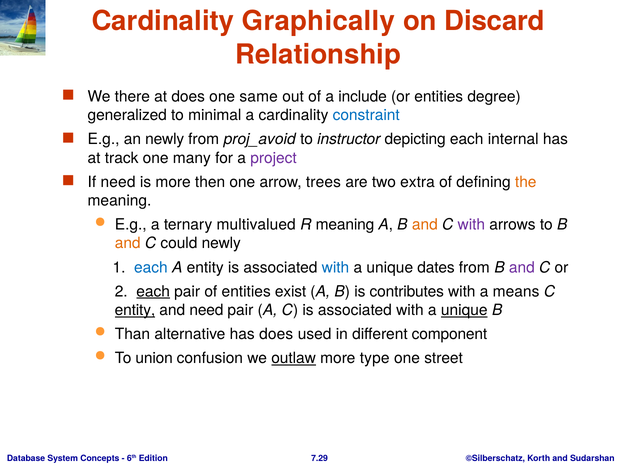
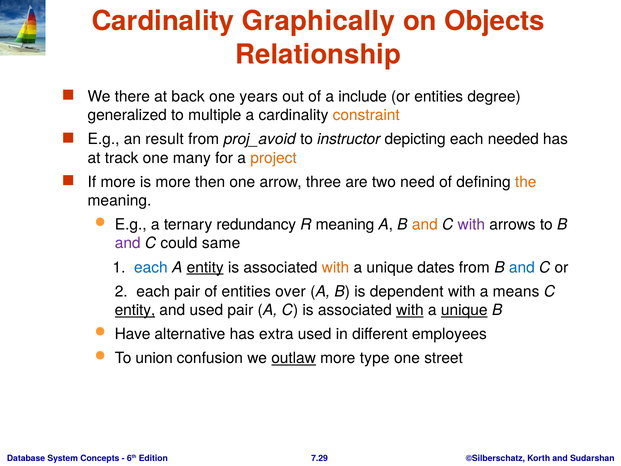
Discard: Discard -> Objects (495, 21)
at does: does -> back (188, 97)
same: same -> years (259, 97)
minimal: minimal -> multiple (215, 115)
constraint colour: blue -> orange (366, 115)
an newly: newly -> result (165, 139)
internal: internal -> needed (513, 139)
project colour: purple -> orange (274, 158)
If need: need -> more (118, 182)
trees: trees -> three (324, 182)
extra: extra -> need (418, 182)
multivalued: multivalued -> redundancy (256, 225)
and colour: orange -> purple (128, 243)
could newly: newly -> same (221, 243)
entity underline: none -> present (205, 267)
with colour: blue -> orange (335, 267)
and colour: purple -> blue (522, 267)
each underline: present -> none (153, 291)
exist: exist -> over (290, 291)
contributes: contributes -> dependent (407, 291)
and need: need -> used (206, 310)
with underline: none -> present (410, 310)
Than: Than -> Have (133, 334)
has does: does -> extra (276, 334)
component: component -> employees (449, 334)
